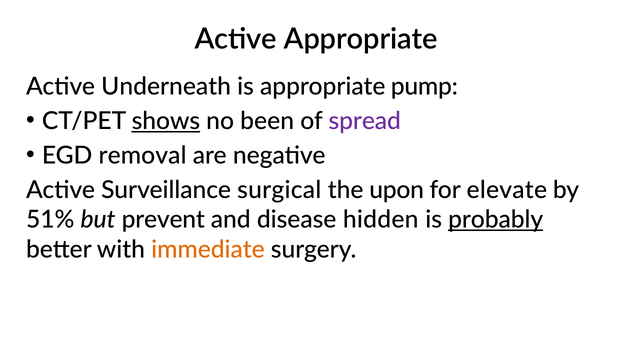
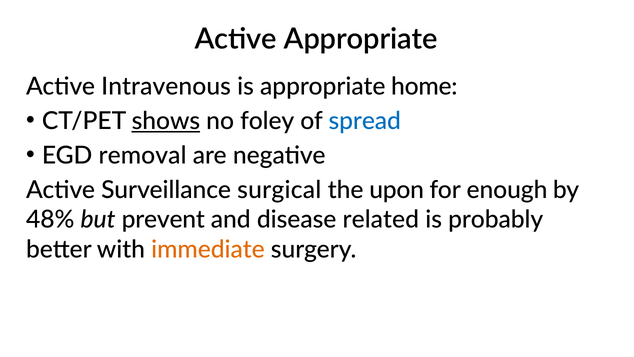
Underneath: Underneath -> Intravenous (166, 86)
pump: pump -> home (424, 86)
been: been -> foley (267, 121)
spread colour: purple -> blue (365, 121)
elevate: elevate -> enough (507, 190)
51%: 51% -> 48% (50, 220)
hidden: hidden -> related (381, 220)
probably underline: present -> none (496, 220)
